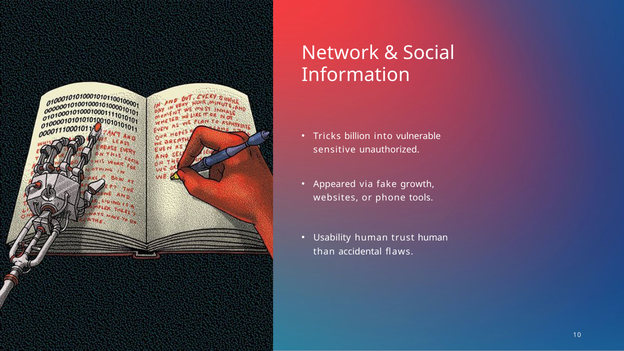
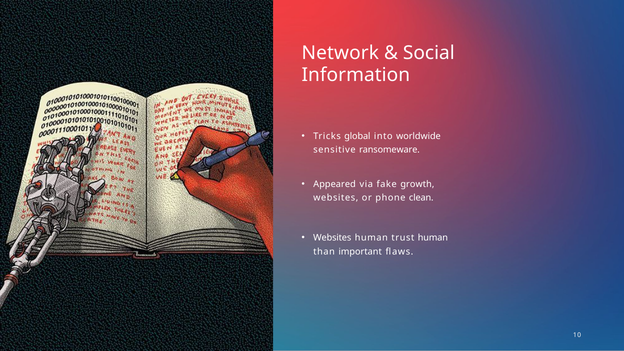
billion: billion -> global (357, 136)
vulnerable: vulnerable -> worldwide (418, 136)
unauthorized: unauthorized -> ransomeware (389, 150)
tools: tools -> clean (421, 198)
Usability: Usability -> Websites (332, 238)
accidental: accidental -> important (360, 252)
